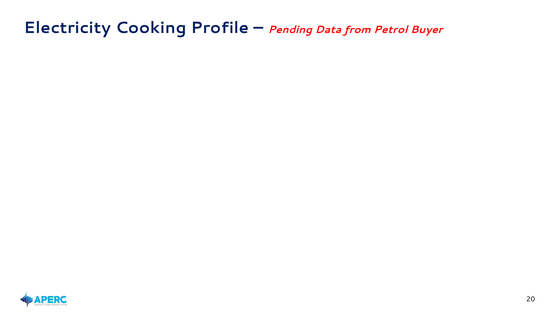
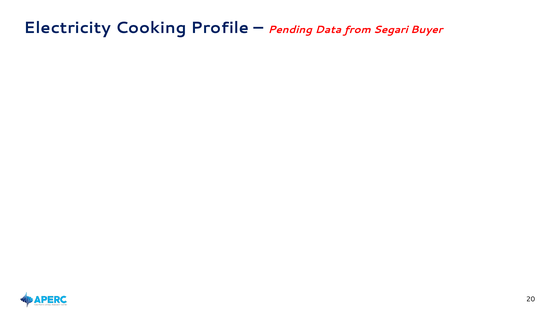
Petrol: Petrol -> Segari (391, 30)
